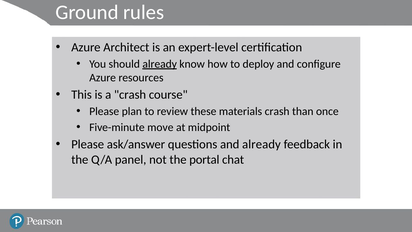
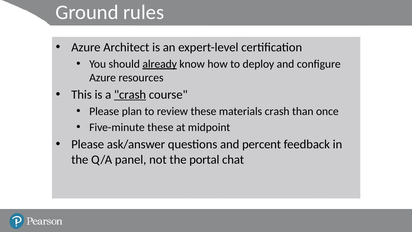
crash underline: none -> present (130, 95)
Five-minute move: move -> these (160, 127)
and already: already -> percent (262, 144)
